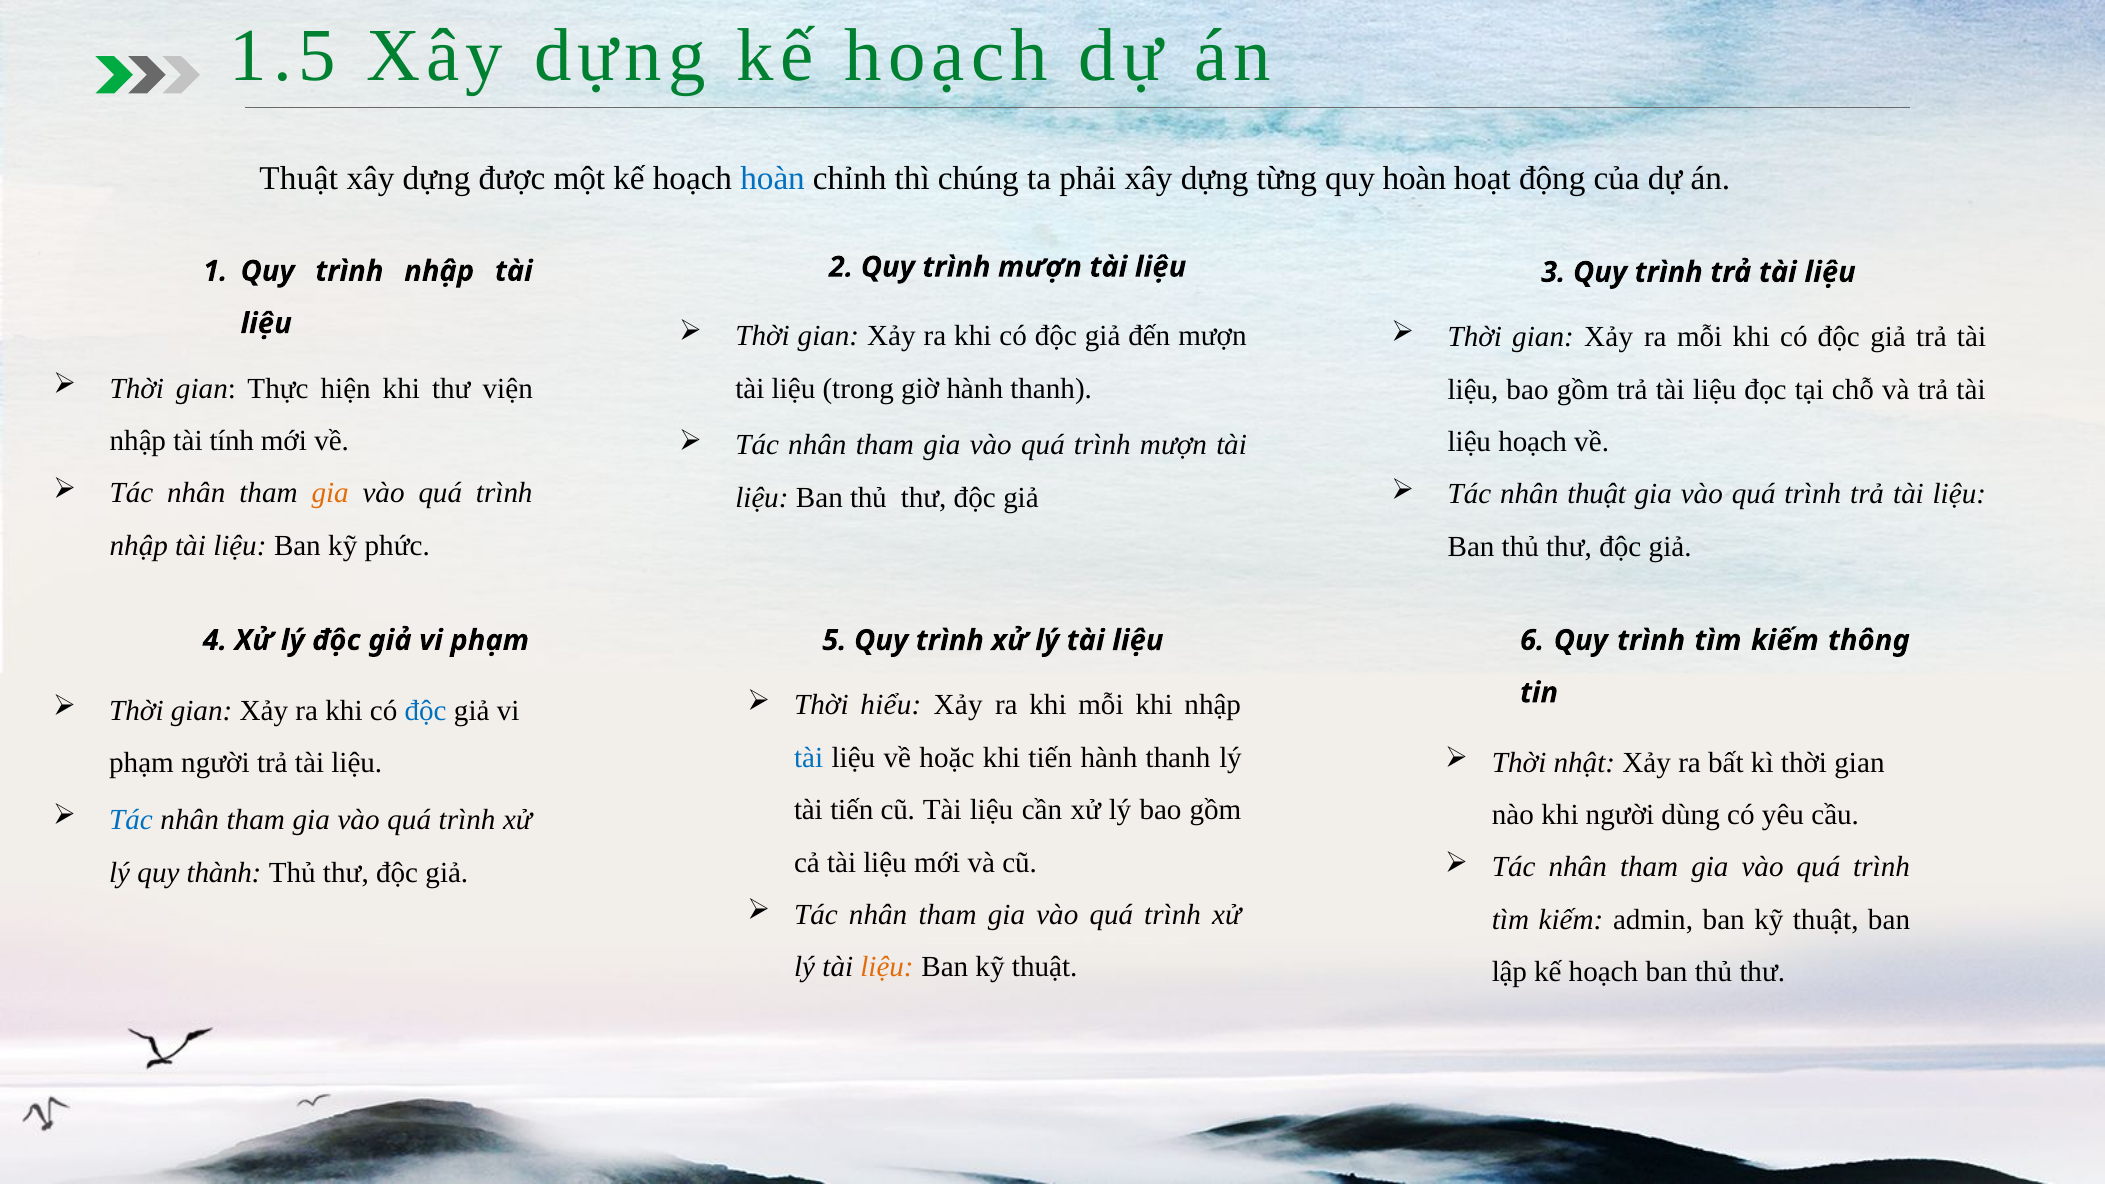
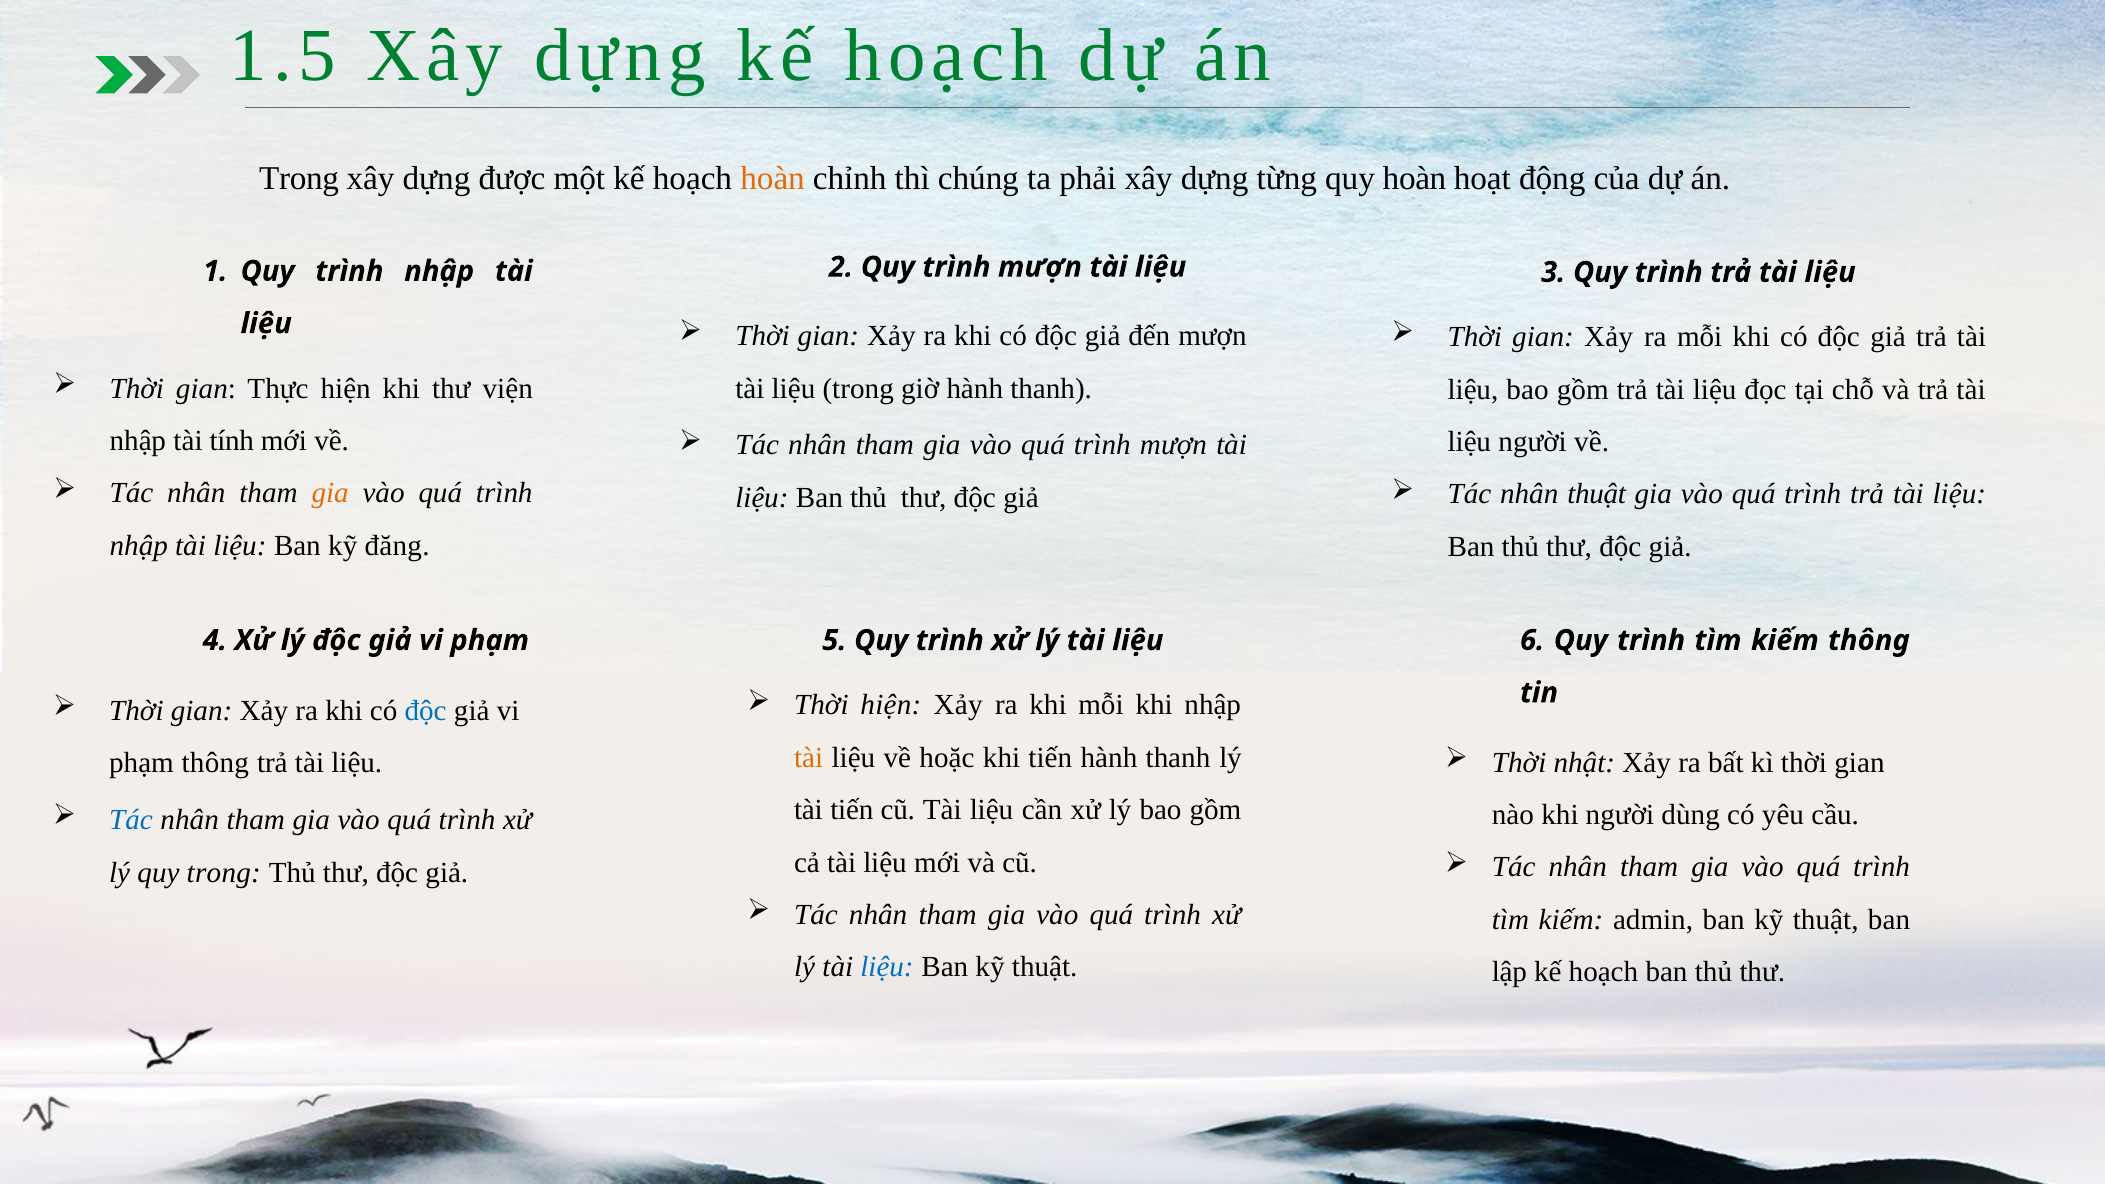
Thuật: Thuật -> Trong (299, 178)
hoàn colour: blue -> orange (773, 178)
liệu hoạch: hoạch -> người (1533, 442)
phức: phức -> đăng (397, 546)
Thời hiểu: hiểu -> hiện (891, 705)
tài colour: blue -> orange (809, 758)
phạm người: người -> thông (215, 763)
quy thành: thành -> trong (224, 872)
liệu colour: orange -> blue (887, 967)
